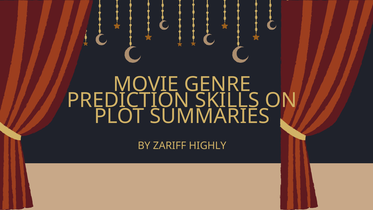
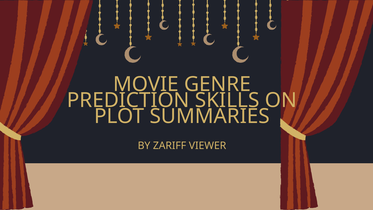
HIGHLY: HIGHLY -> VIEWER (208, 146)
